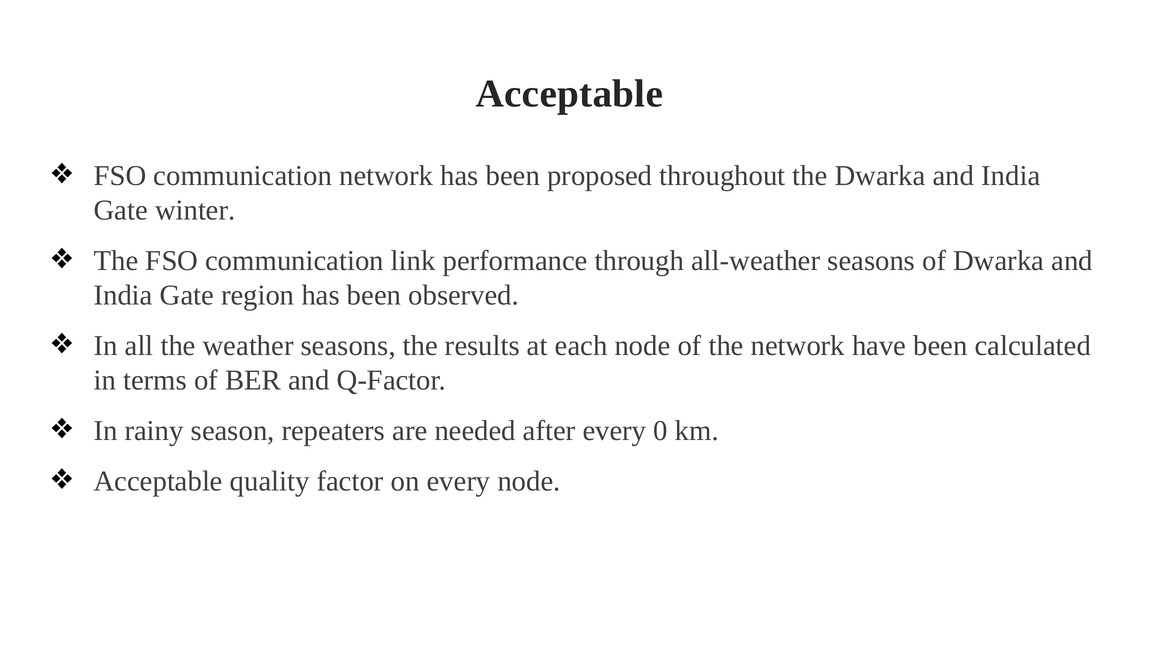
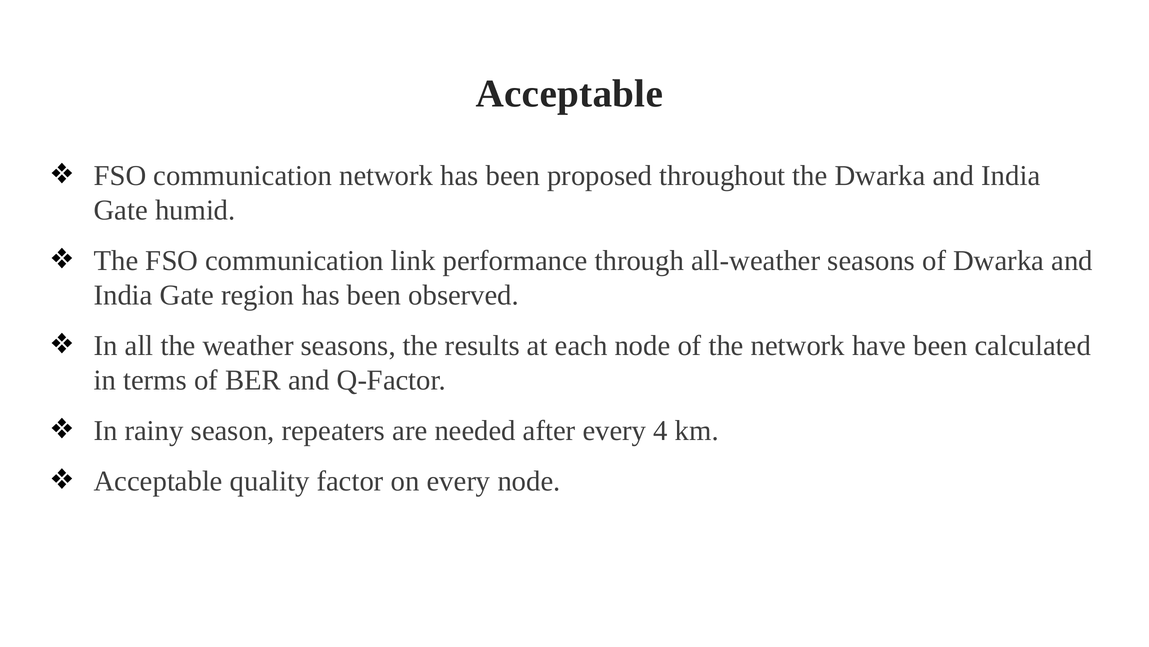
winter: winter -> humid (195, 210)
0: 0 -> 4 (661, 430)
